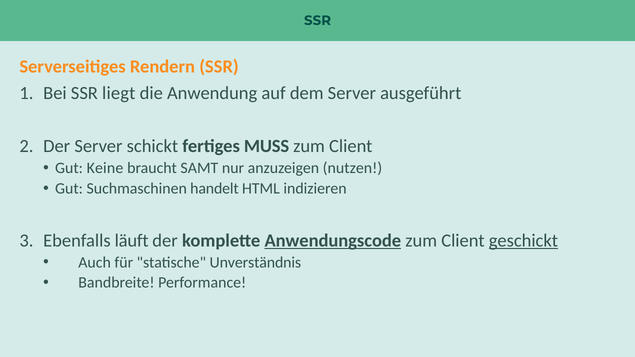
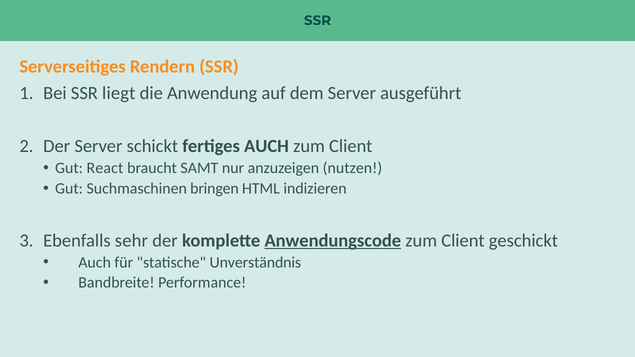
MUSS: MUSS -> AUCH (266, 146)
Keine: Keine -> React (105, 168)
handelt: handelt -> bringen (214, 189)
läuft: läuft -> sehr (131, 241)
geschickt underline: present -> none (523, 241)
